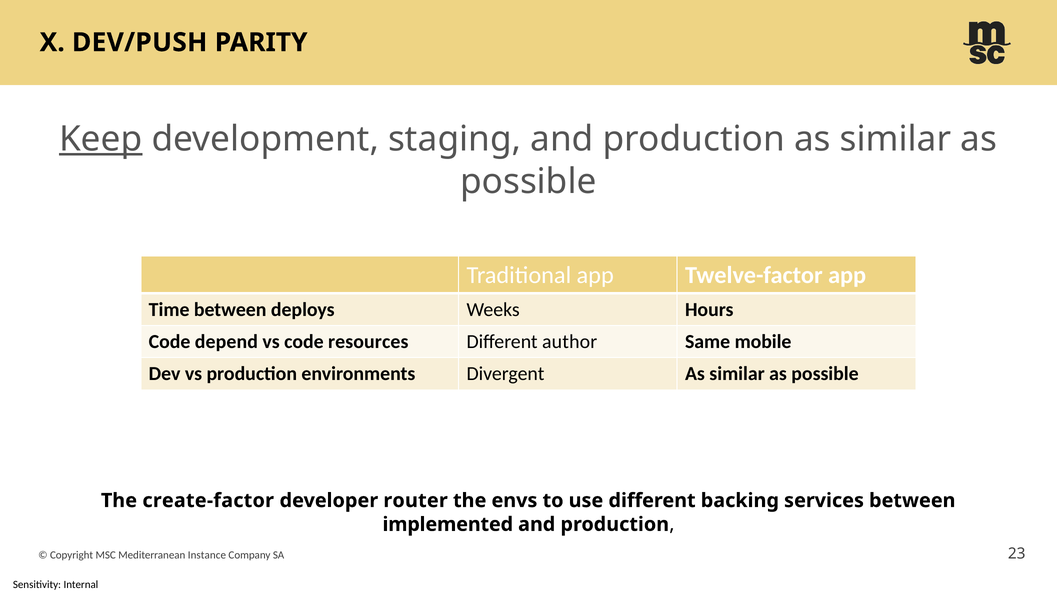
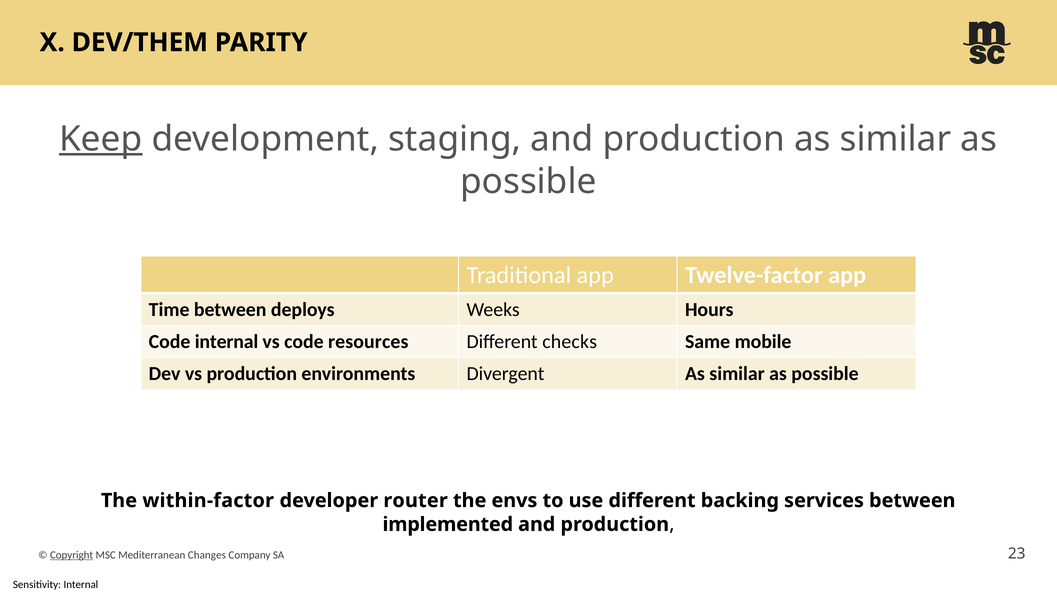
DEV/PUSH: DEV/PUSH -> DEV/THEM (140, 42)
Code depend: depend -> internal (227, 341)
author: author -> checks (570, 341)
create-factor: create-factor -> within-factor (208, 500)
Copyright underline: none -> present (72, 555)
Instance: Instance -> Changes (207, 555)
